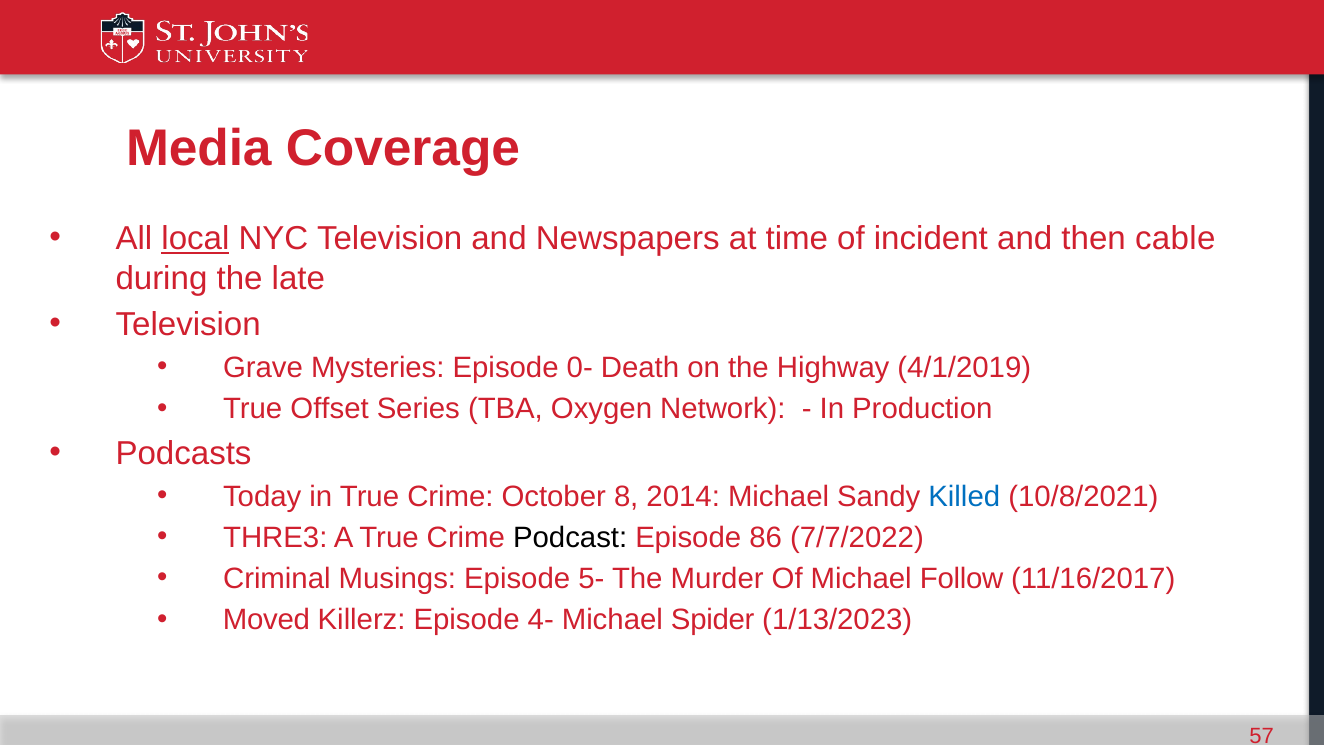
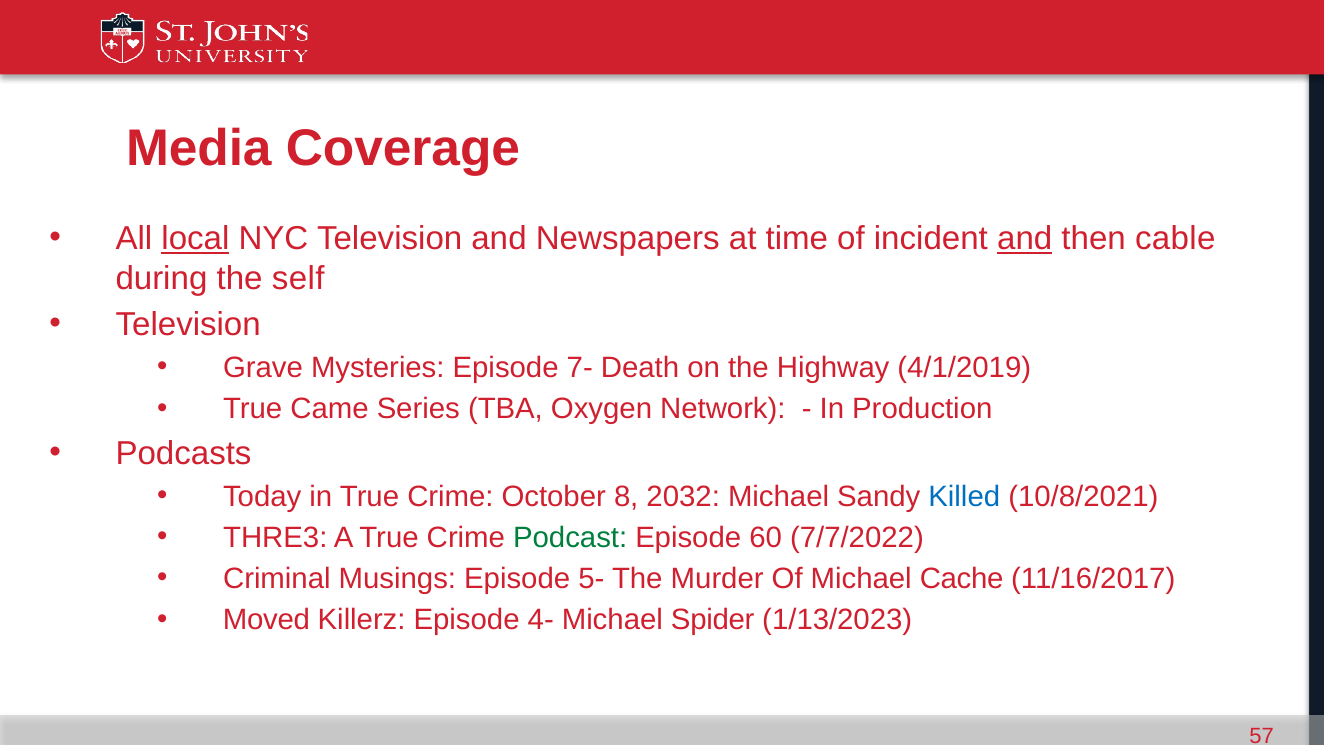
and underline: none -> present (1025, 239)
late: late -> self (298, 278)
0-: 0- -> 7- (580, 368)
Offset: Offset -> Came (330, 409)
2014: 2014 -> 2032 (683, 496)
Podcast colour: black -> green (570, 538)
86: 86 -> 60 (766, 538)
Follow: Follow -> Cache (962, 579)
